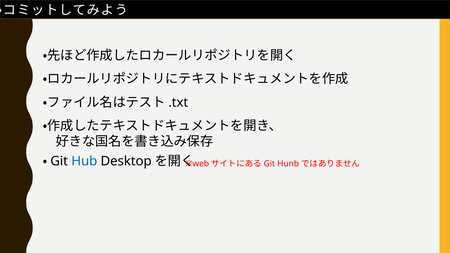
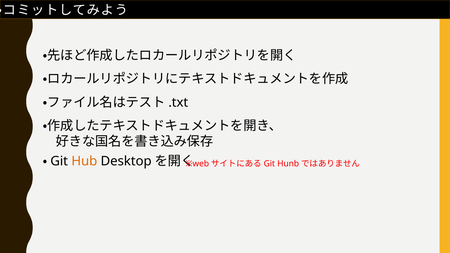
Hub colour: blue -> orange (84, 161)
